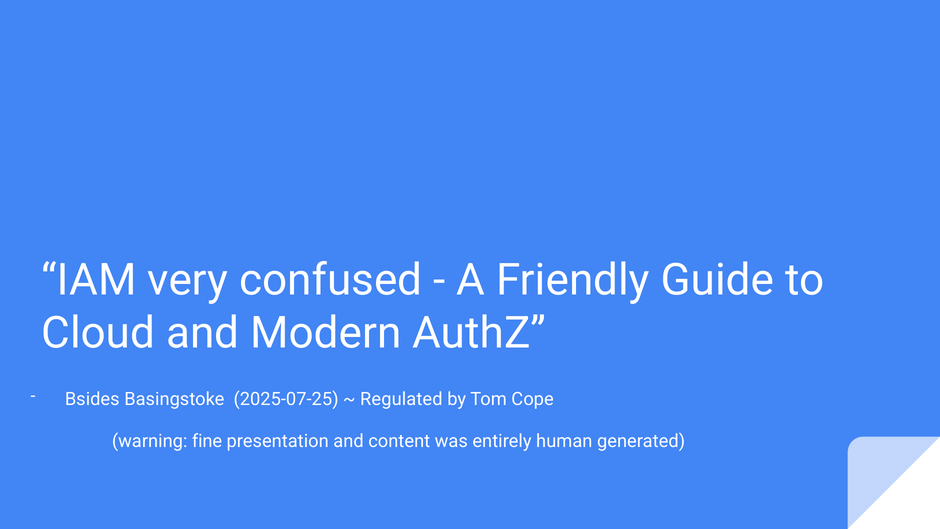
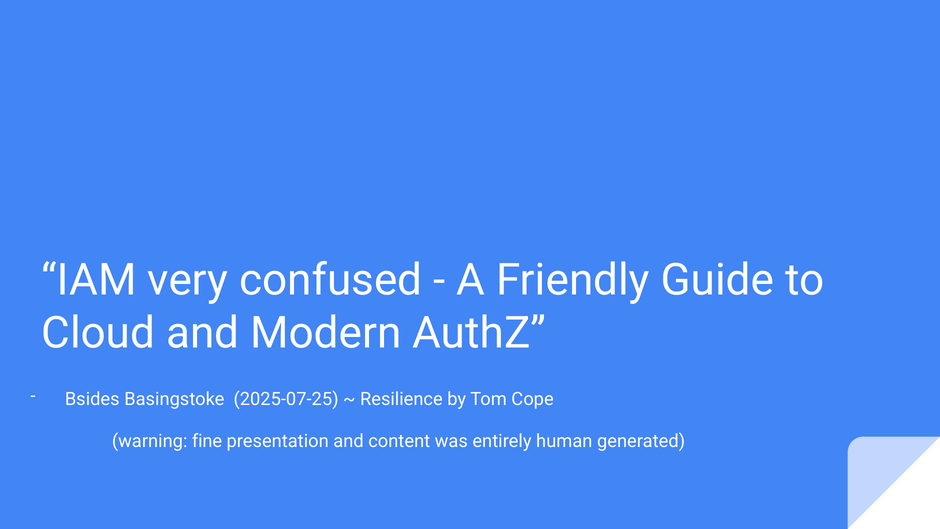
Regulated: Regulated -> Resilience (401, 399)
